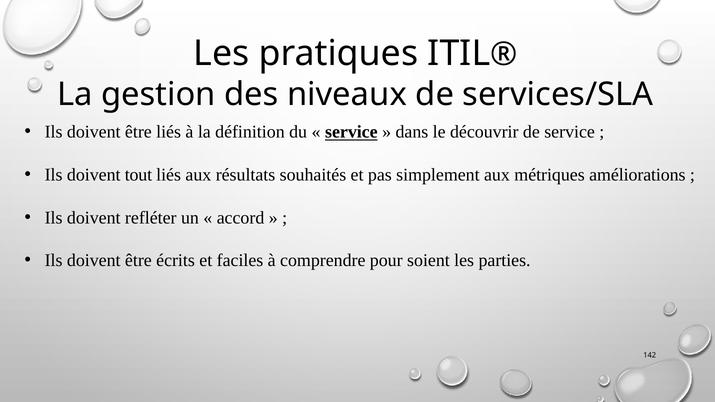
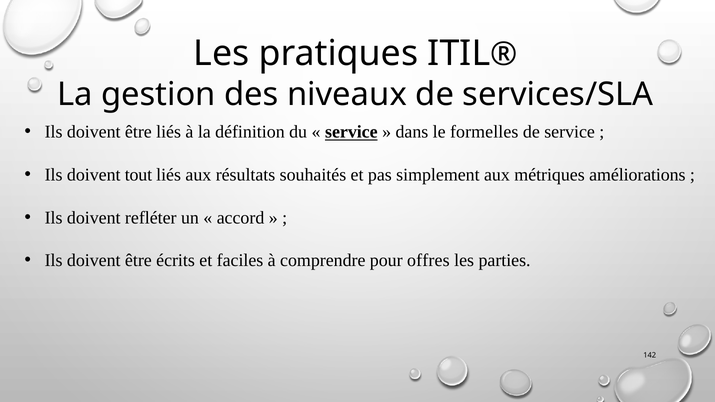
découvrir: découvrir -> formelles (484, 132)
soient: soient -> offres (428, 261)
